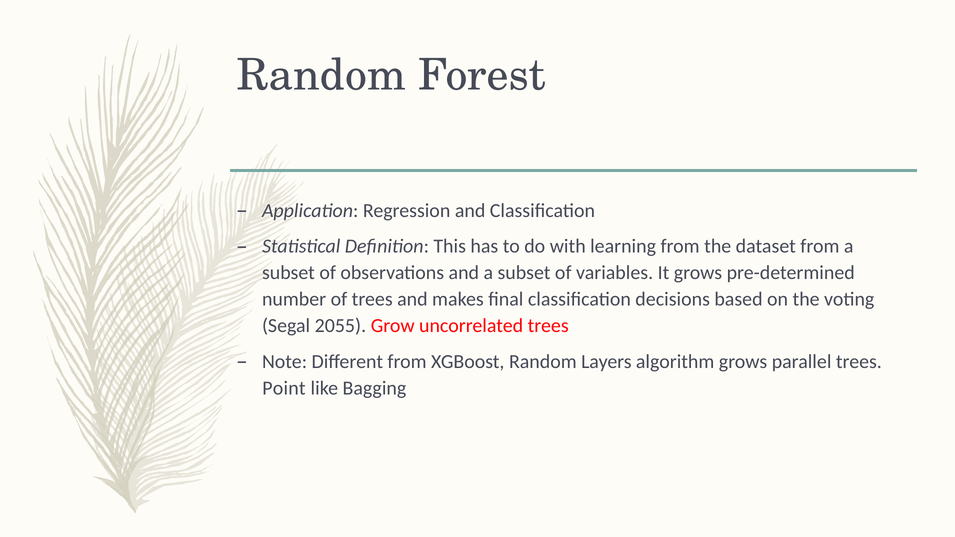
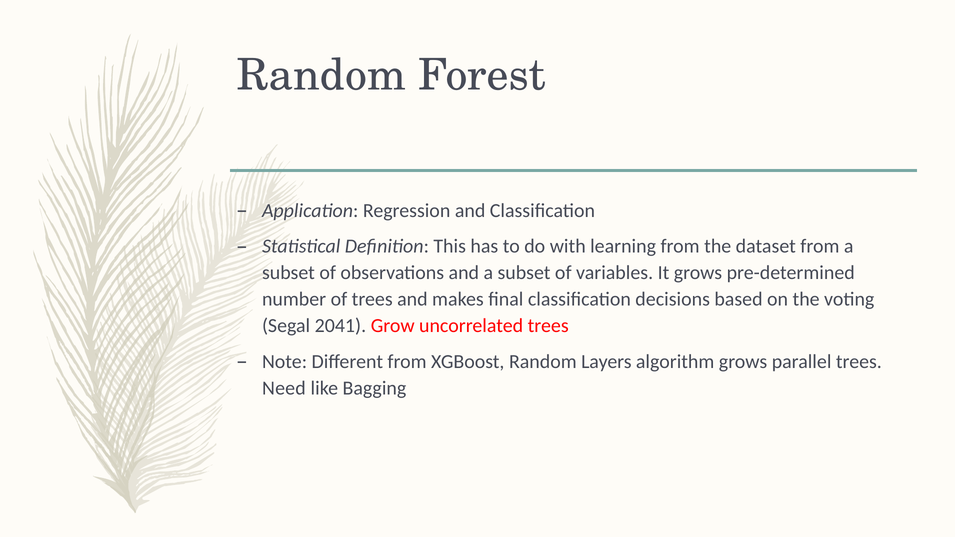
2055: 2055 -> 2041 (340, 326)
Point: Point -> Need (284, 388)
